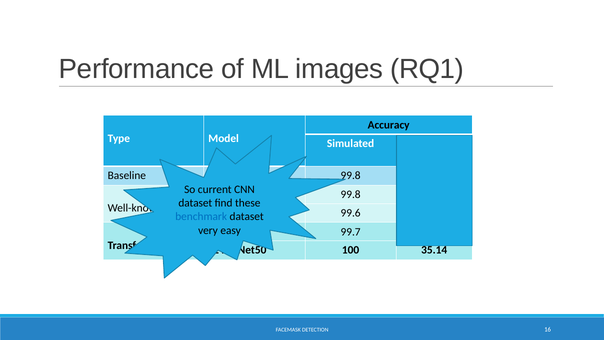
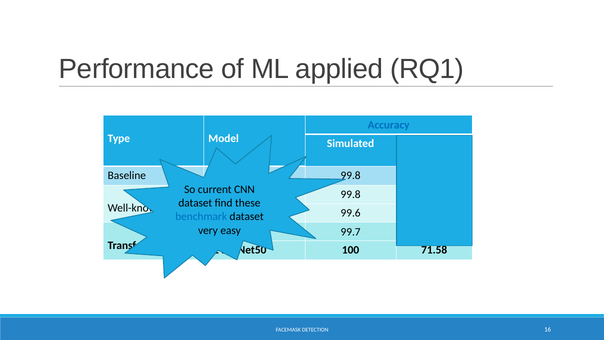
images: images -> applied (339, 69)
Accuracy colour: black -> blue (389, 125)
35.14: 35.14 -> 71.58 (434, 250)
